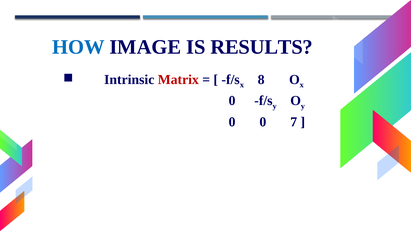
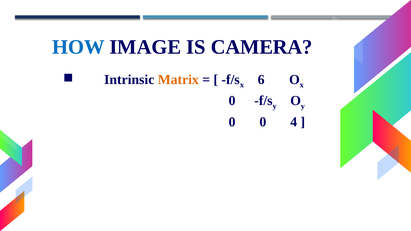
RESULTS: RESULTS -> CAMERA (262, 47)
Matrix colour: red -> orange (178, 80)
8: 8 -> 6 (261, 80)
7: 7 -> 4 (294, 122)
